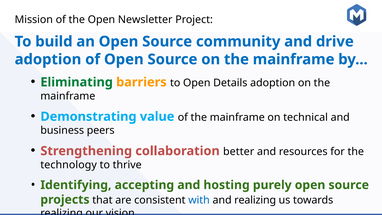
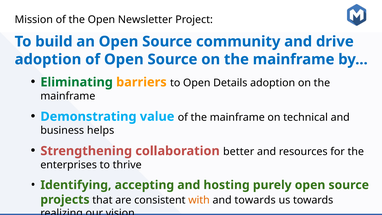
peers: peers -> helps (101, 130)
technology: technology -> enterprises (69, 165)
with colour: blue -> orange (199, 200)
and realizing: realizing -> towards (255, 200)
